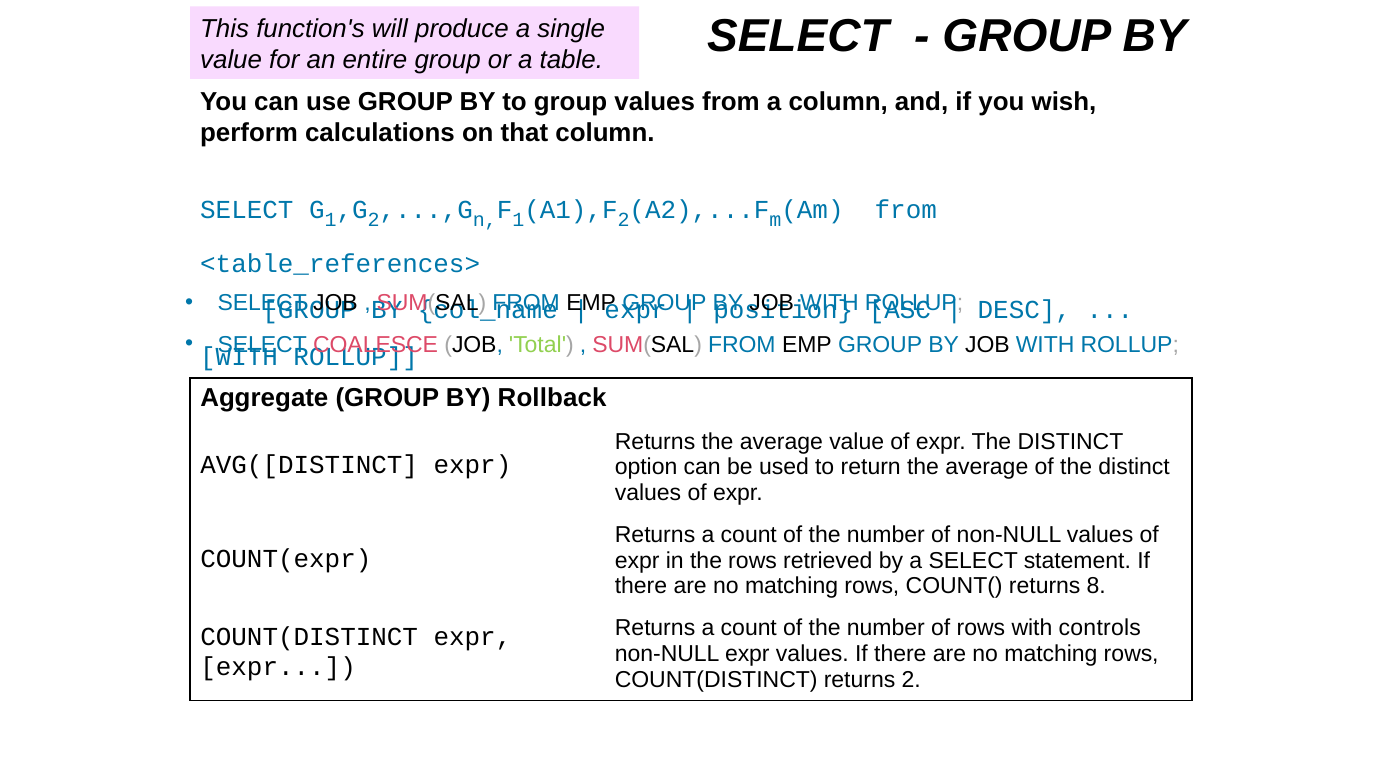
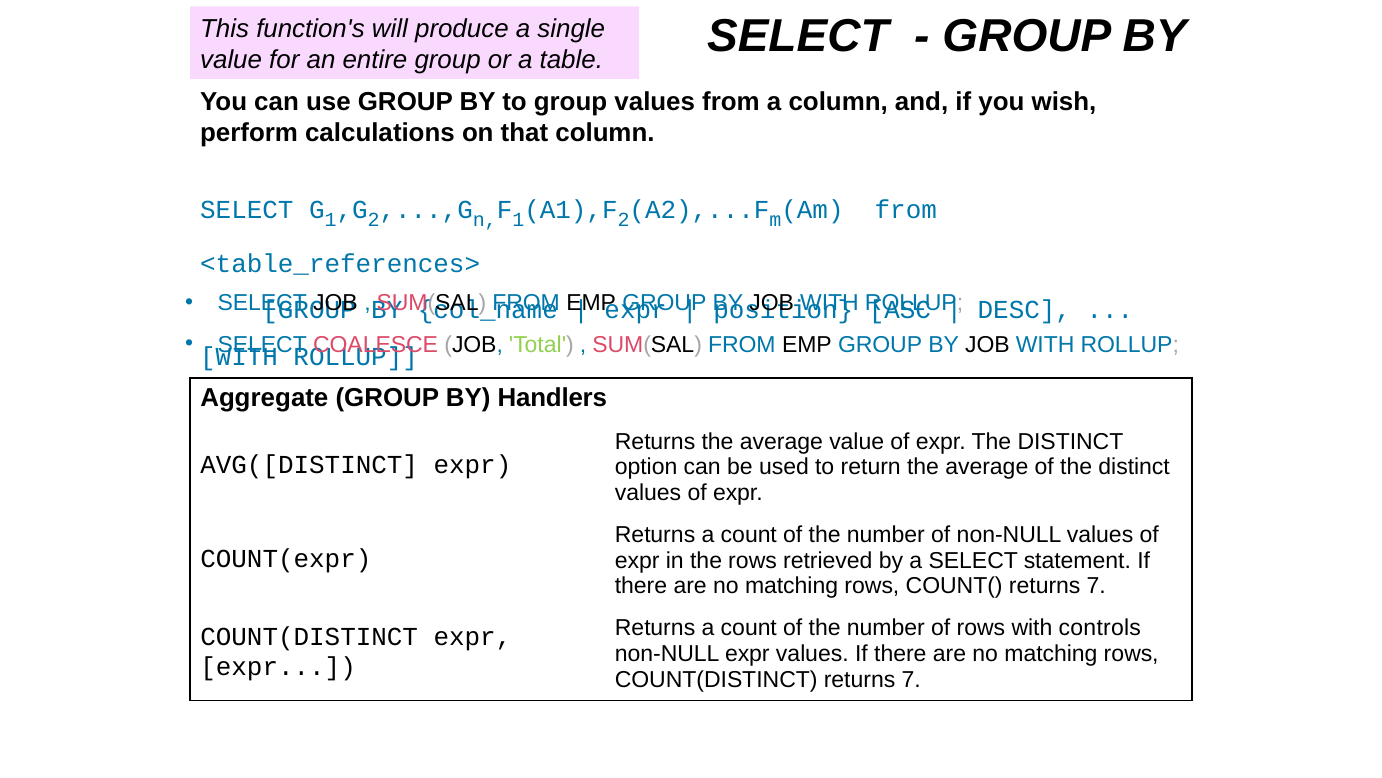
Rollback: Rollback -> Handlers (552, 398)
COUNT( returns 8: 8 -> 7 (1096, 586)
COUNT(DISTINCT returns 2: 2 -> 7 (911, 679)
